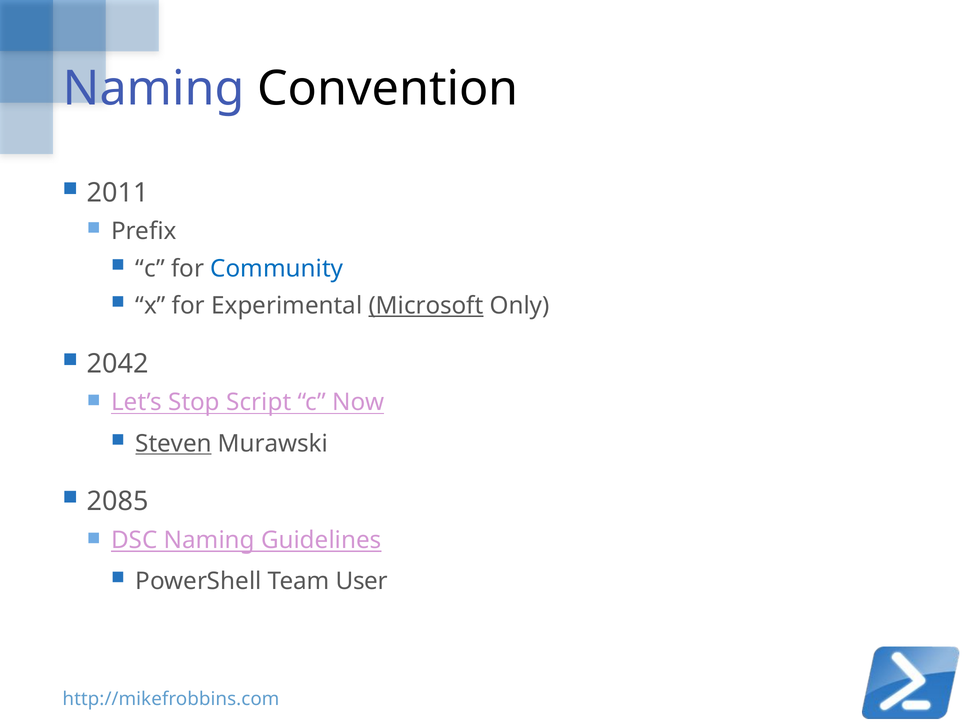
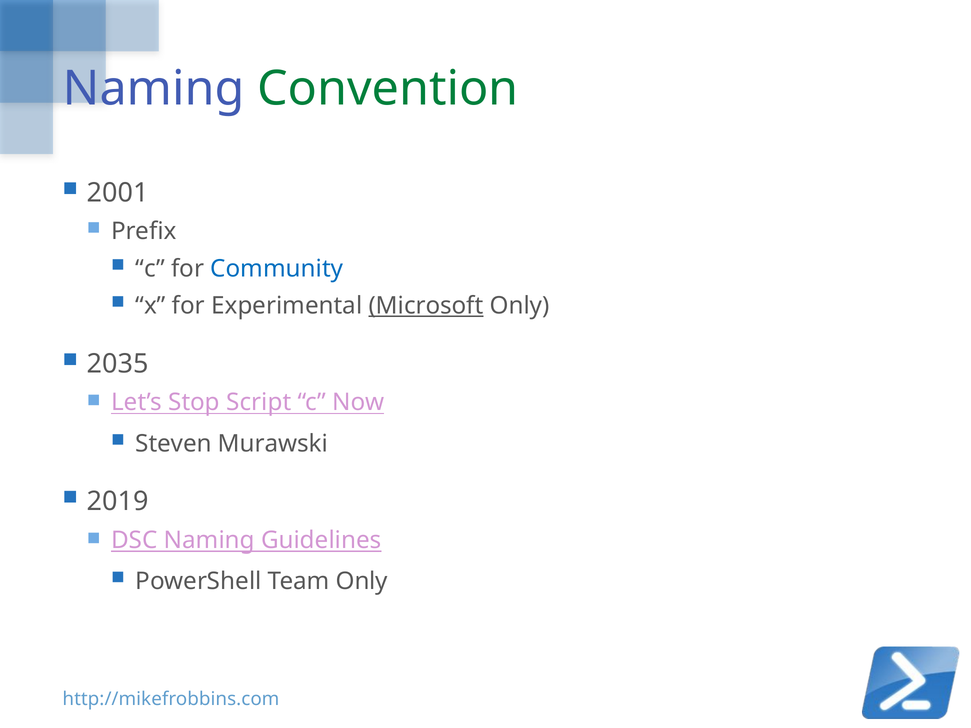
Convention colour: black -> green (388, 89)
2011: 2011 -> 2001 (118, 193)
2042: 2042 -> 2035 (118, 364)
Steven underline: present -> none (174, 444)
2085: 2085 -> 2019 (118, 502)
Team User: User -> Only (362, 581)
